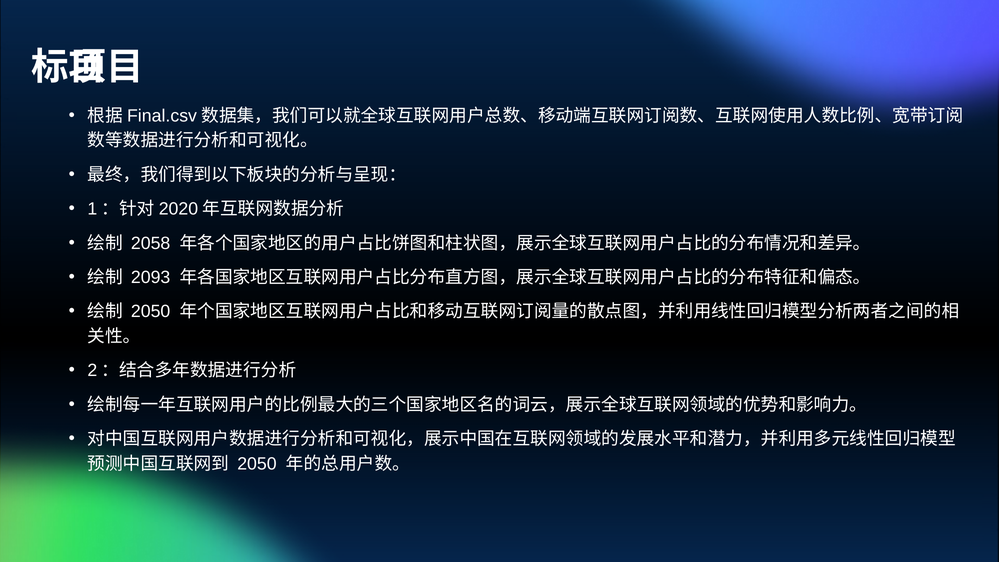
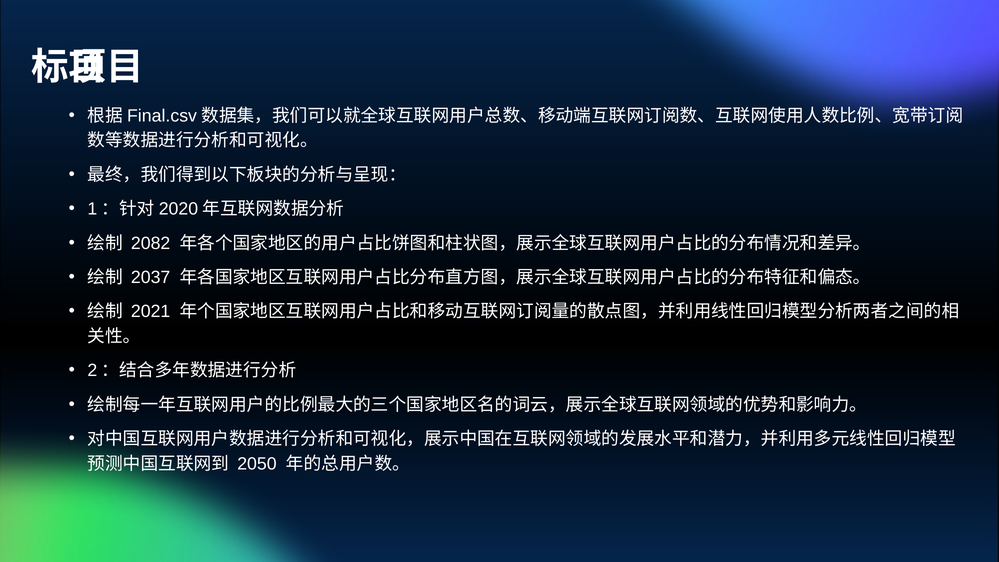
2058: 2058 -> 2082 (151, 243)
2093: 2093 -> 2037 (151, 277)
2050: 2050 -> 2021 (151, 312)
